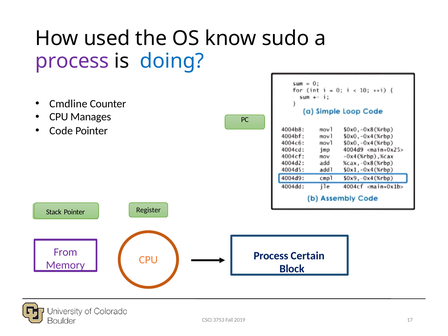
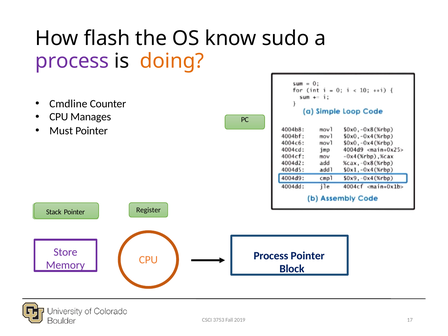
used: used -> flash (107, 39)
doing colour: blue -> orange (172, 61)
Code: Code -> Must (61, 131)
From: From -> Store (65, 252)
Process Certain: Certain -> Pointer (308, 256)
